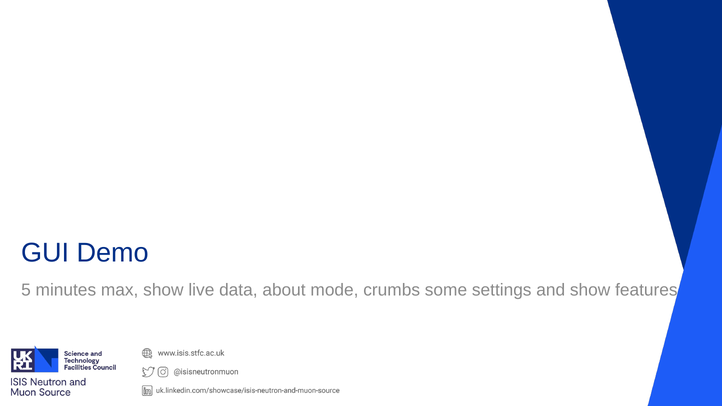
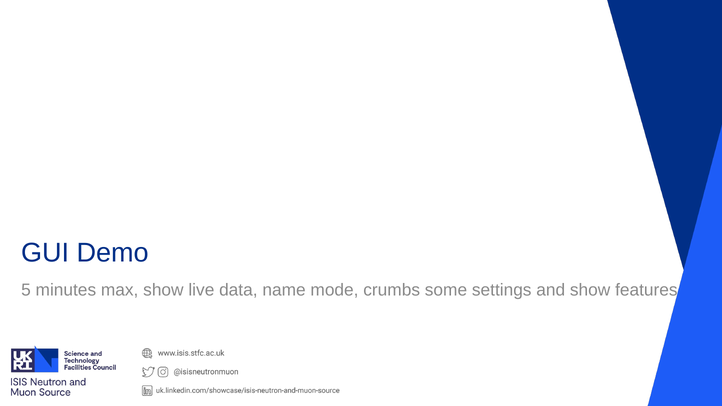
about: about -> name (284, 290)
